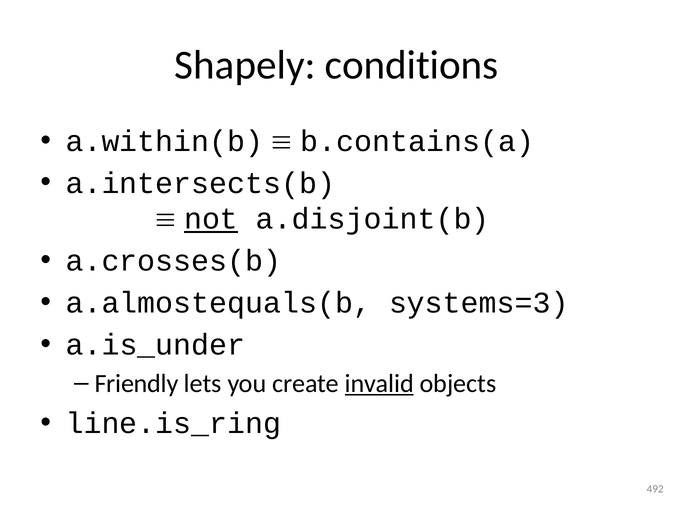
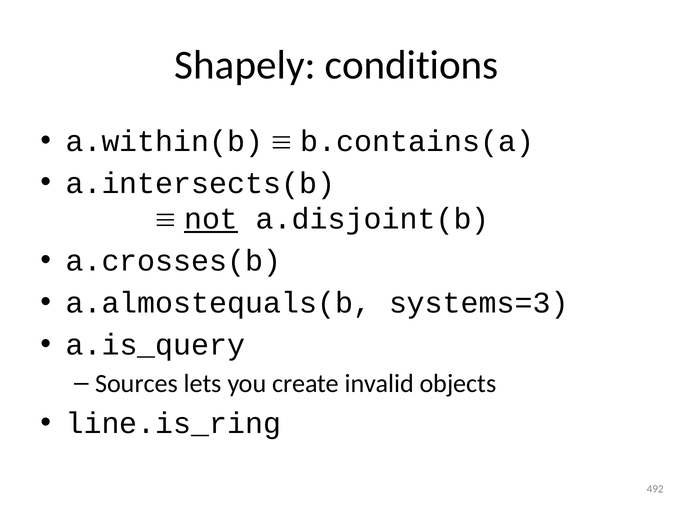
a.is_under: a.is_under -> a.is_query (155, 345)
Friendly: Friendly -> Sources (136, 383)
invalid underline: present -> none (379, 383)
